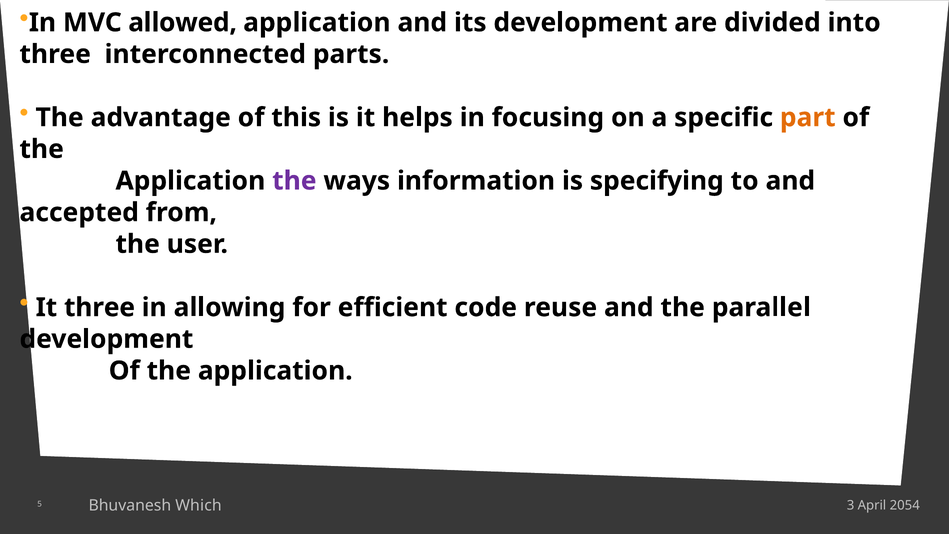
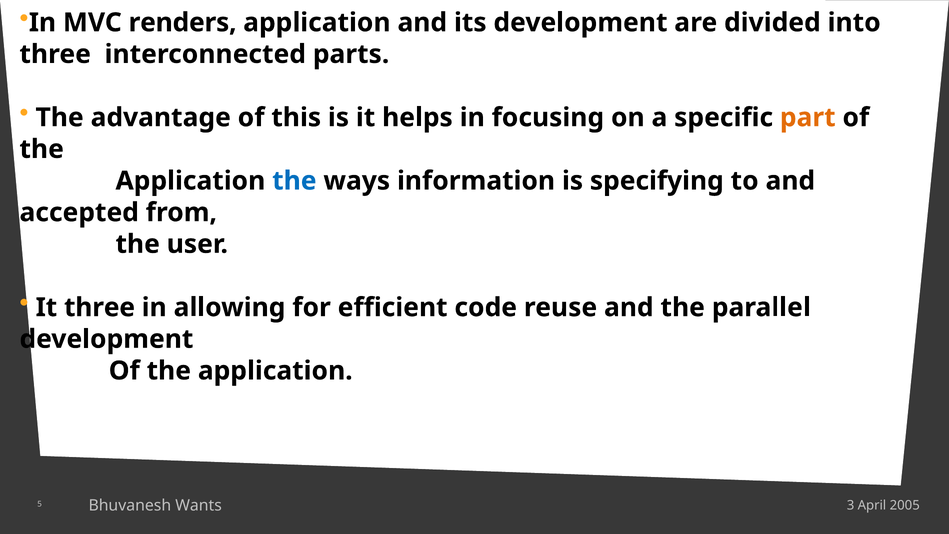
allowed: allowed -> renders (183, 23)
the colour: purple -> blue (294, 181)
Which: Which -> Wants (199, 505)
2054: 2054 -> 2005 (905, 505)
